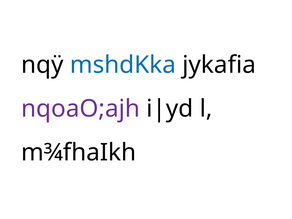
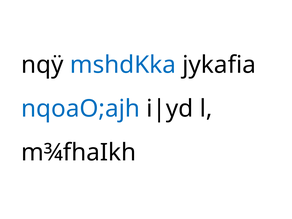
nqoaO;ajh colour: purple -> blue (81, 109)
